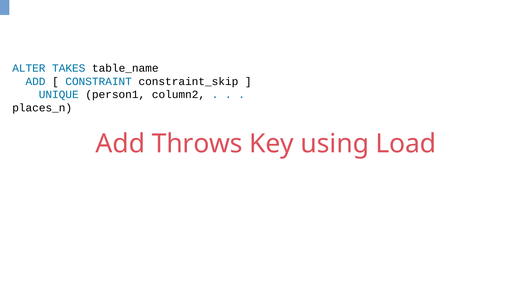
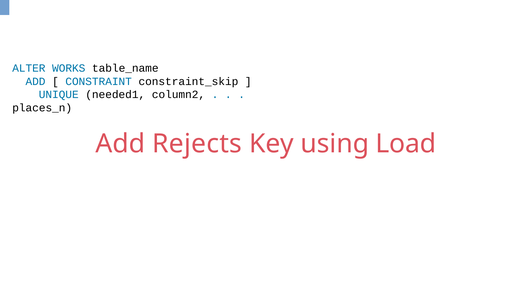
TAKES: TAKES -> WORKS (69, 68)
person1: person1 -> needed1 (115, 95)
Throws: Throws -> Rejects (197, 144)
